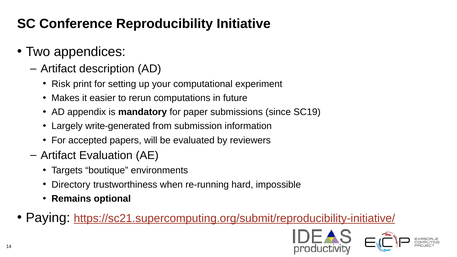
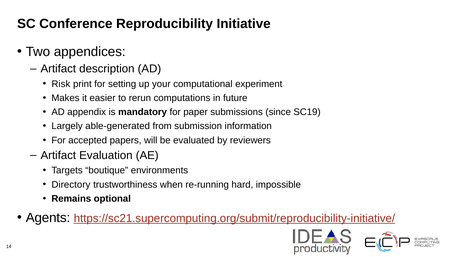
write-generated: write-generated -> able-generated (118, 126)
Paying: Paying -> Agents (48, 218)
